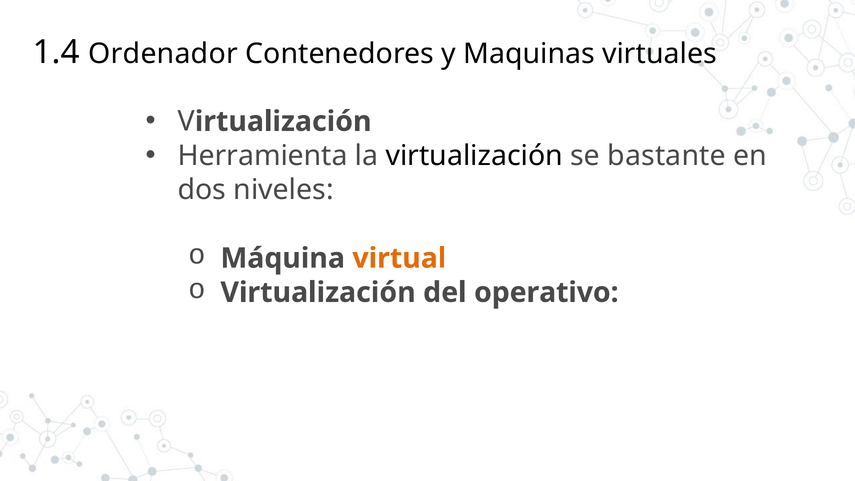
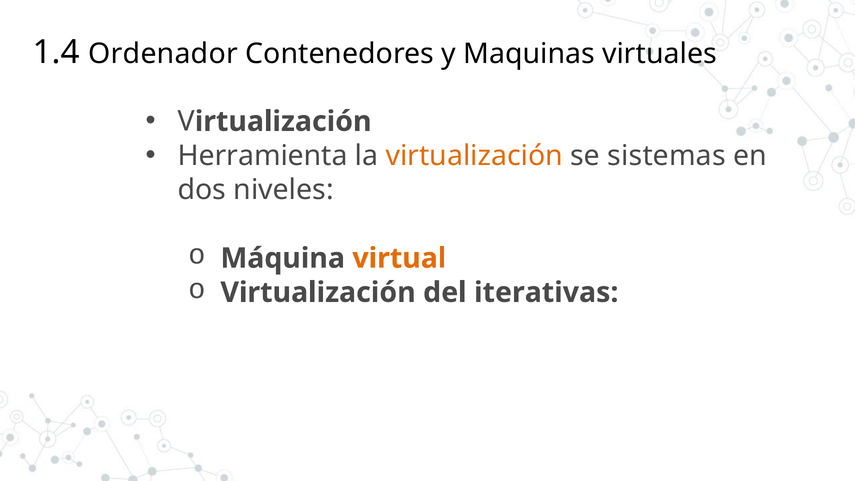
virtualización colour: black -> orange (474, 156)
bastante: bastante -> sistemas (667, 156)
operativo: operativo -> iterativas (546, 292)
